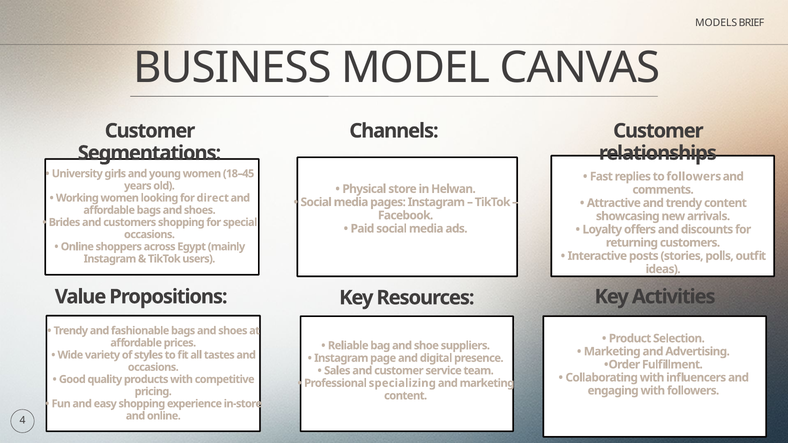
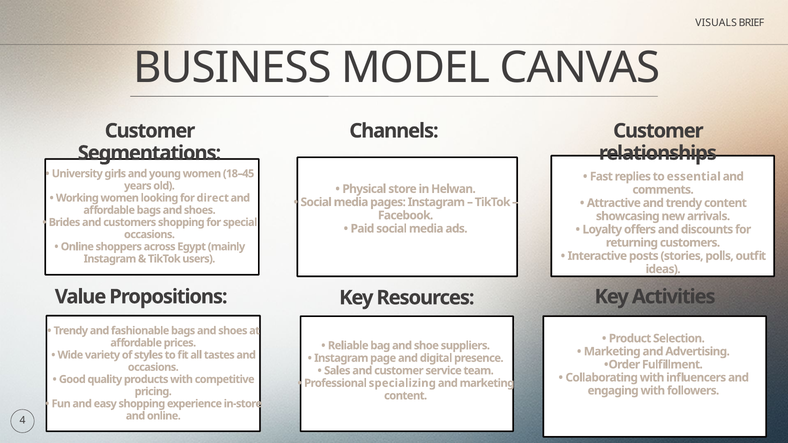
MODELS: MODELS -> VISUALS (716, 23)
to followers: followers -> essential (694, 177)
